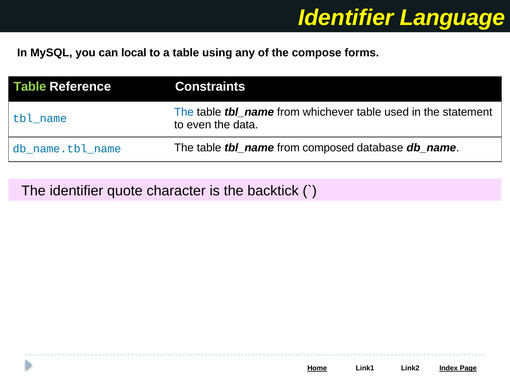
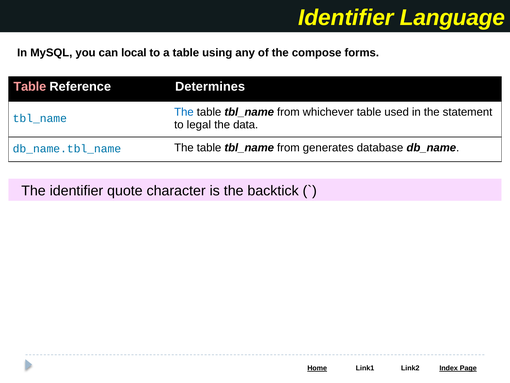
Table colour: light green -> pink (30, 86)
Constraints: Constraints -> Determines (210, 86)
even: even -> legal (199, 124)
composed: composed -> generates (328, 148)
